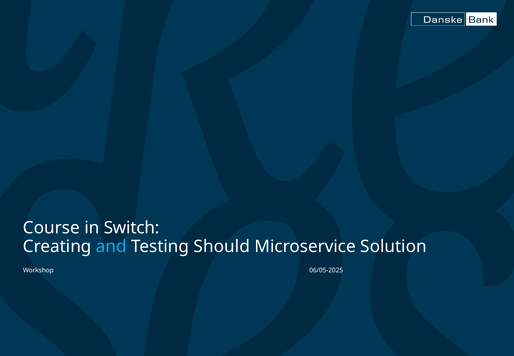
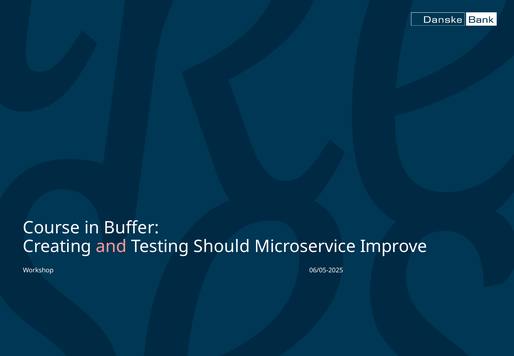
Switch: Switch -> Buffer (131, 228)
and colour: light blue -> pink (111, 246)
Solution: Solution -> Improve (394, 246)
